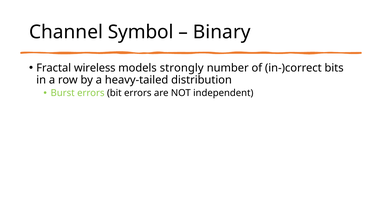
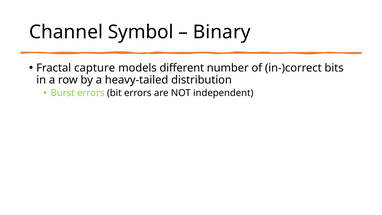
wireless: wireless -> capture (95, 68)
strongly: strongly -> different (182, 68)
